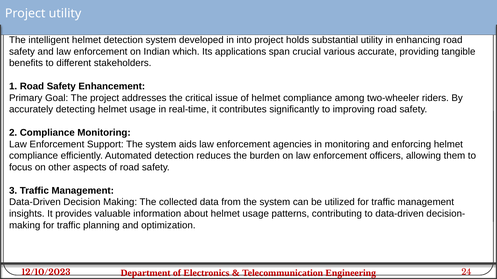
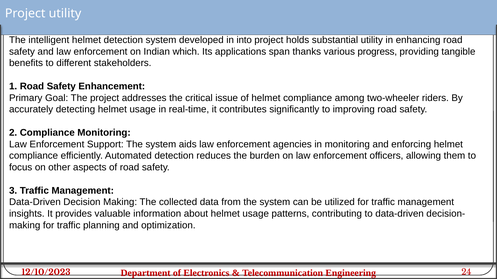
crucial: crucial -> thanks (307, 52)
accurate: accurate -> progress (377, 52)
